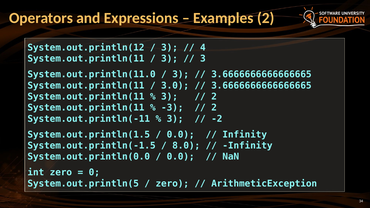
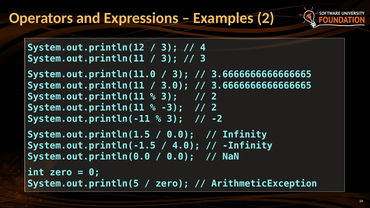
8.0: 8.0 -> 4.0 (186, 146)
